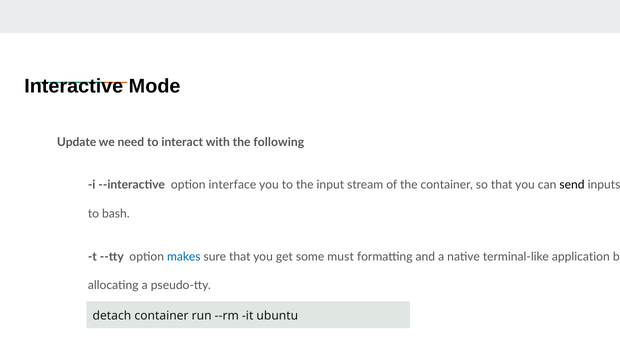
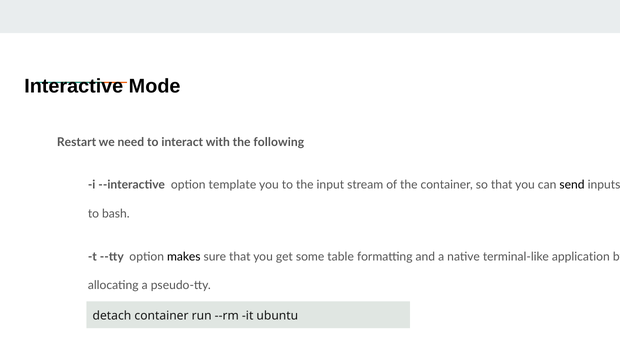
Update: Update -> Restart (77, 142)
interface: interface -> template (232, 185)
makes colour: blue -> black (184, 256)
must: must -> table (341, 256)
